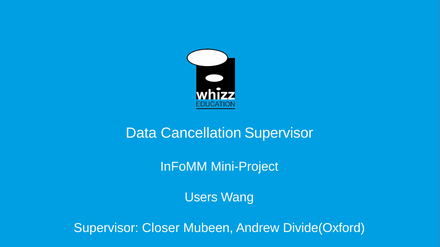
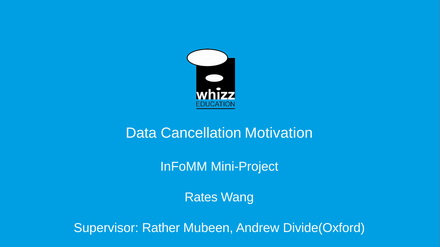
Cancellation Supervisor: Supervisor -> Motivation (279, 133)
Users: Users -> Rates (201, 198)
Closer: Closer -> Rather (161, 228)
